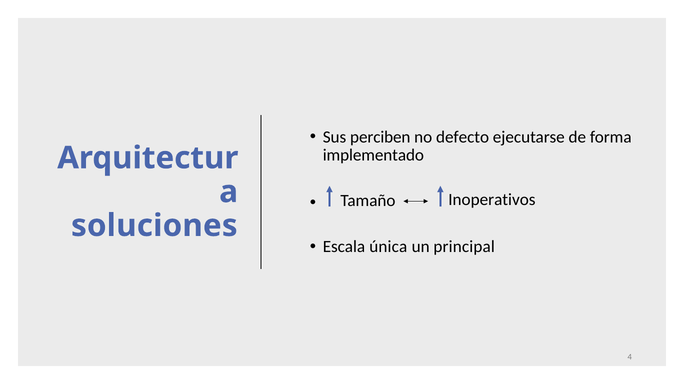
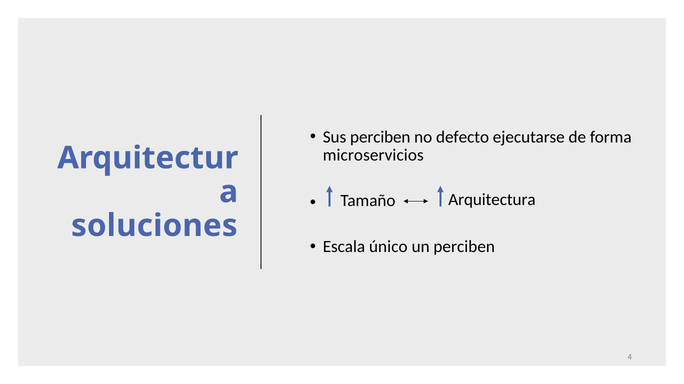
implementado: implementado -> microservicios (373, 156)
Inoperativos: Inoperativos -> Arquitectura (492, 200)
única: única -> único (388, 247)
un principal: principal -> perciben (464, 247)
